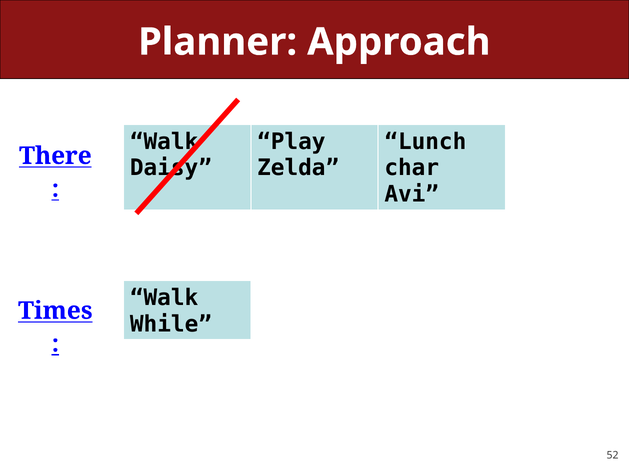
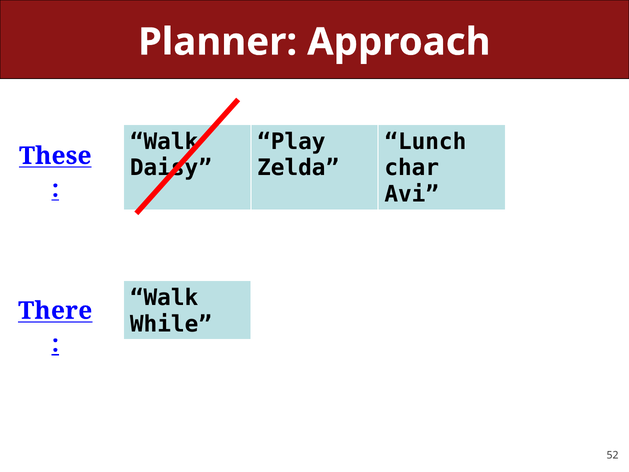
There: There -> These (55, 156)
Times: Times -> There (55, 311)
